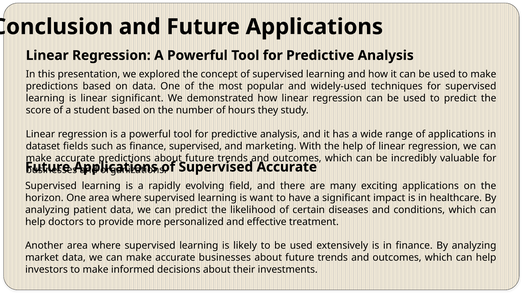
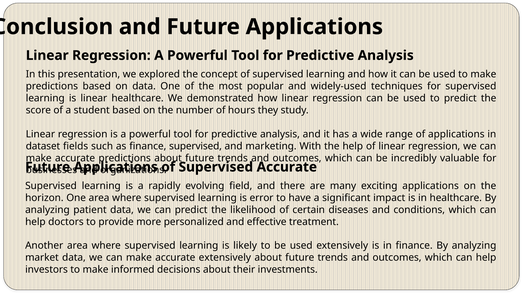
linear significant: significant -> healthcare (138, 98)
want: want -> error (262, 198)
accurate businesses: businesses -> extensively (225, 258)
